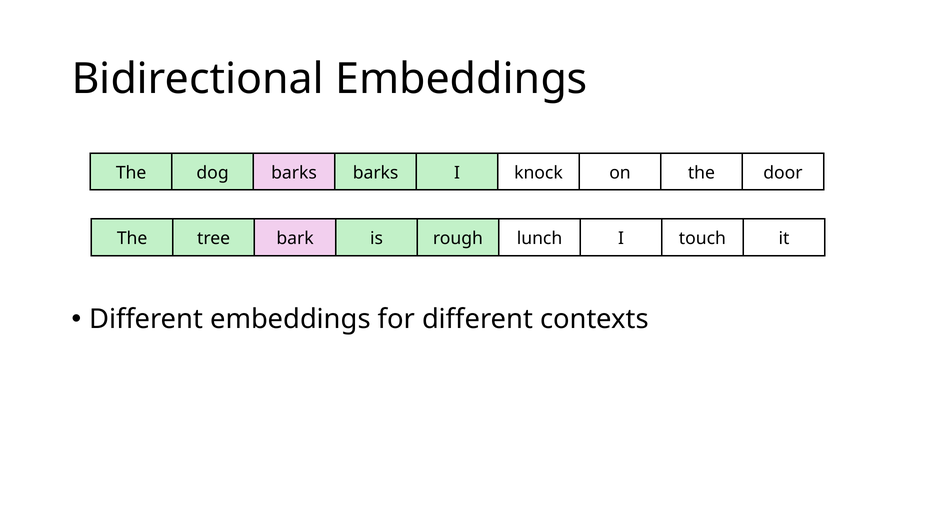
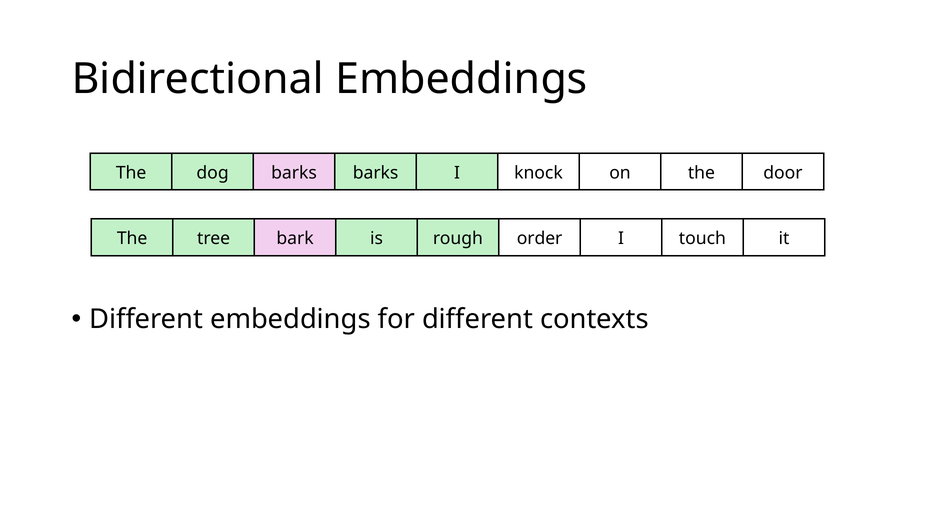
lunch: lunch -> order (540, 238)
